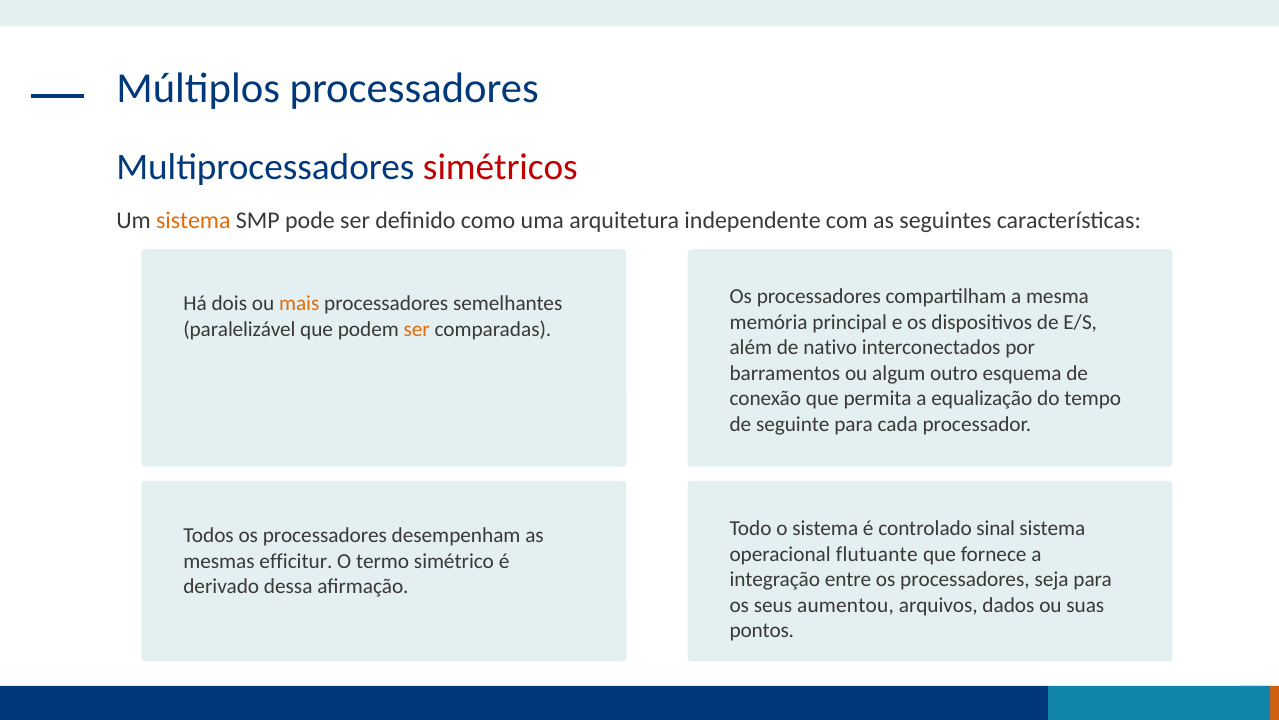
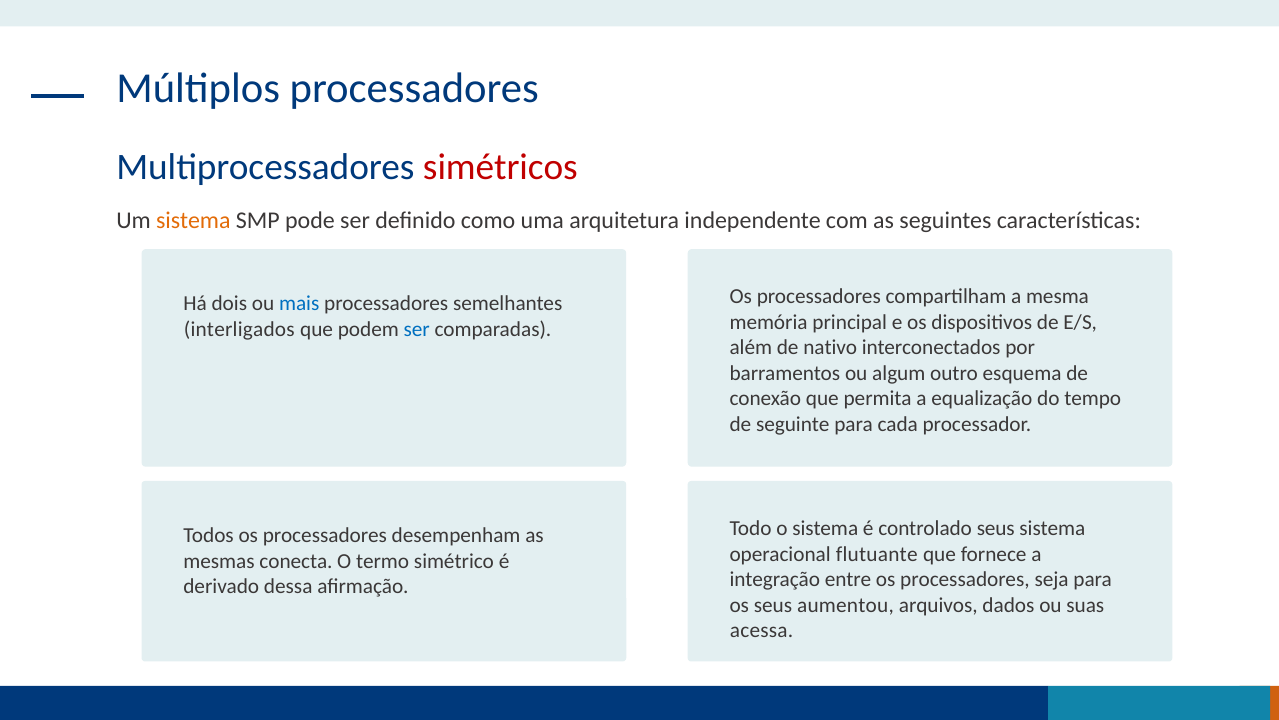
mais colour: orange -> blue (299, 303)
paralelizável: paralelizável -> interligados (239, 329)
ser colour: orange -> blue (417, 329)
controlado sinal: sinal -> seus (996, 528)
efficitur: efficitur -> conecta (296, 561)
pontos: pontos -> acessa (762, 630)
